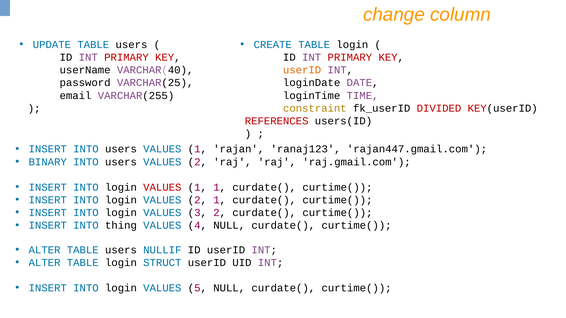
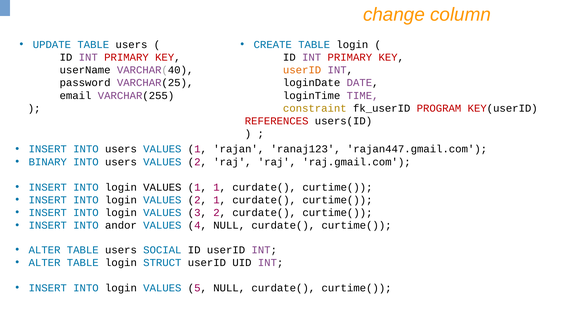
DIVIDED: DIVIDED -> PROGRAM (439, 108)
VALUES colour: red -> black (162, 188)
thing: thing -> andor (121, 226)
NULLIF: NULLIF -> SOCIAL (162, 250)
